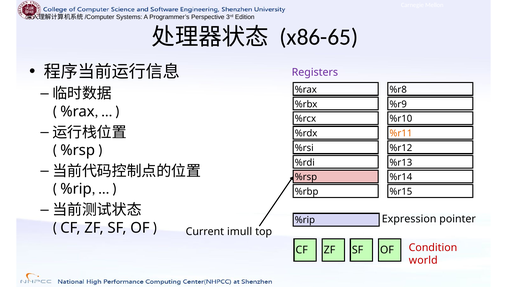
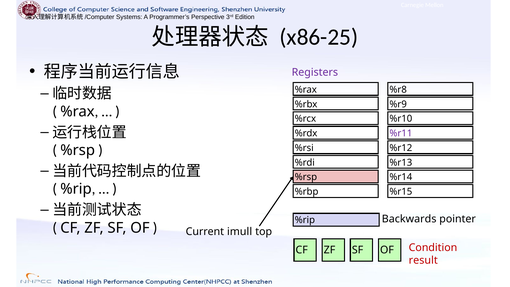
x86-65: x86-65 -> x86-25 (319, 37)
%r11 colour: orange -> purple (401, 133)
Expression: Expression -> Backwards (409, 219)
world: world -> result (423, 260)
